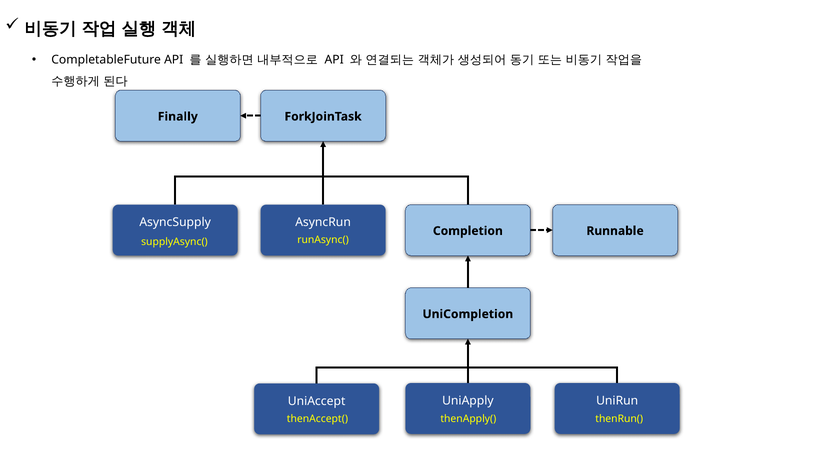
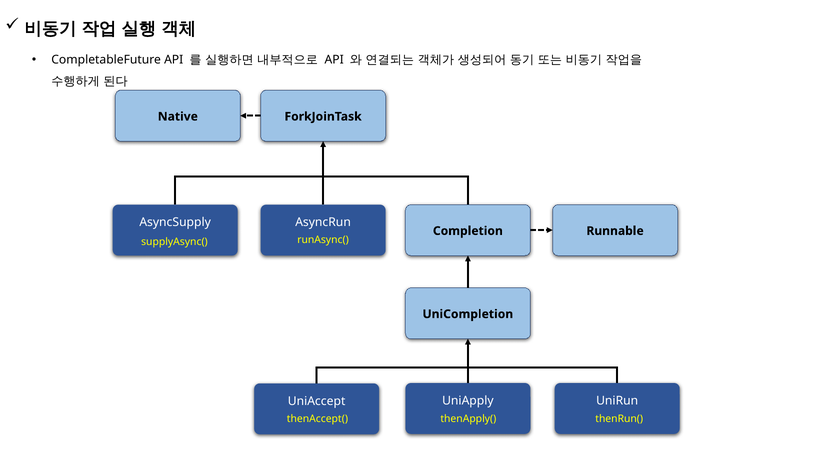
Finally: Finally -> Native (178, 117)
